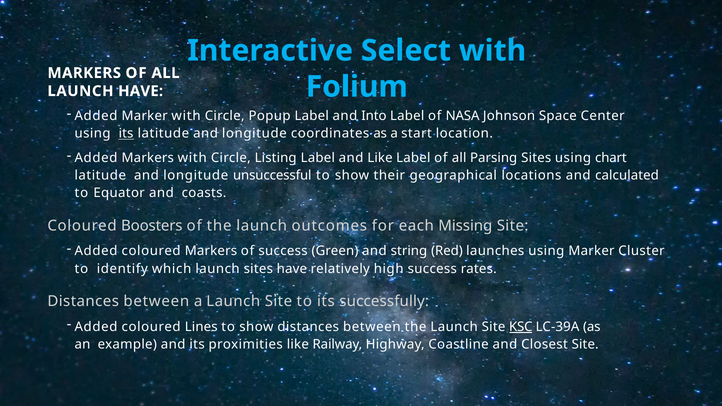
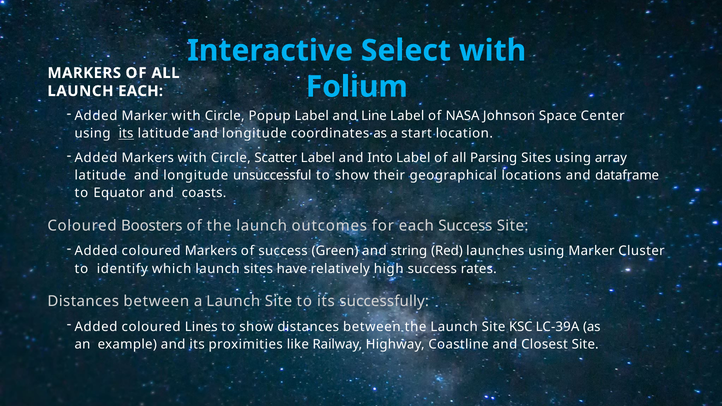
LAUNCH HAVE: HAVE -> EACH (141, 91)
Into: Into -> Line (374, 116)
Listing: Listing -> Scatter (276, 158)
and Like: Like -> Into (380, 158)
chart: chart -> array (611, 158)
calculated: calculated -> dataframe (627, 175)
each Missing: Missing -> Success (465, 226)
KSC underline: present -> none (521, 327)
